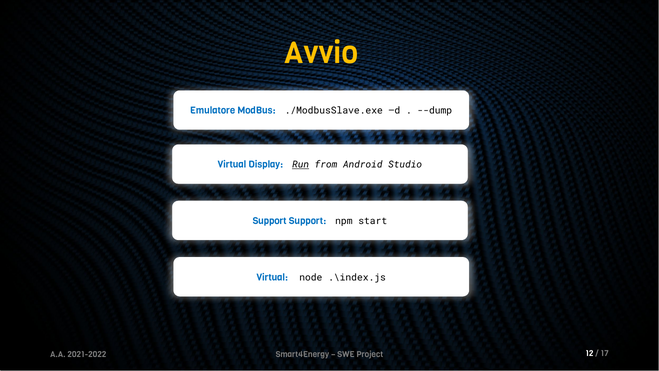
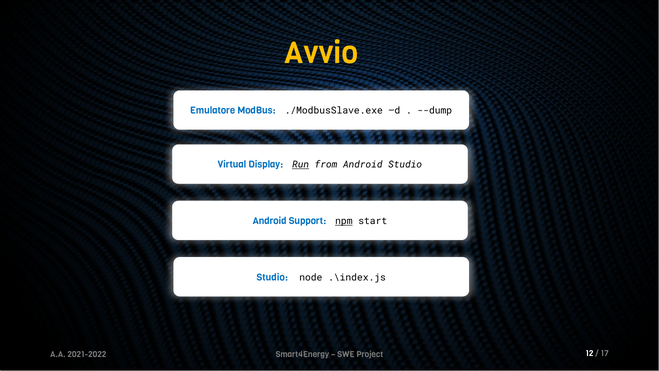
Support: Support -> Android (270, 221)
npm underline: none -> present (344, 221)
Virtual: Virtual -> Studio (272, 277)
